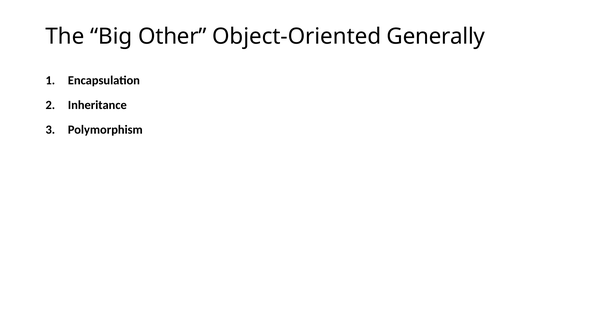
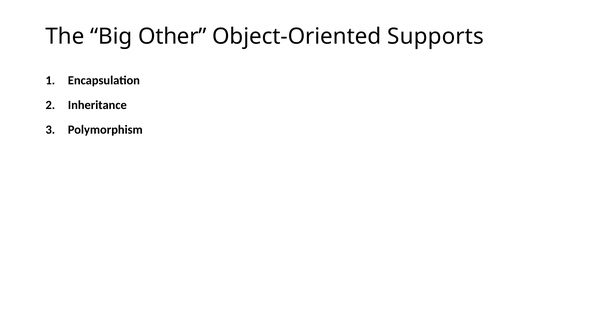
Generally: Generally -> Supports (436, 36)
